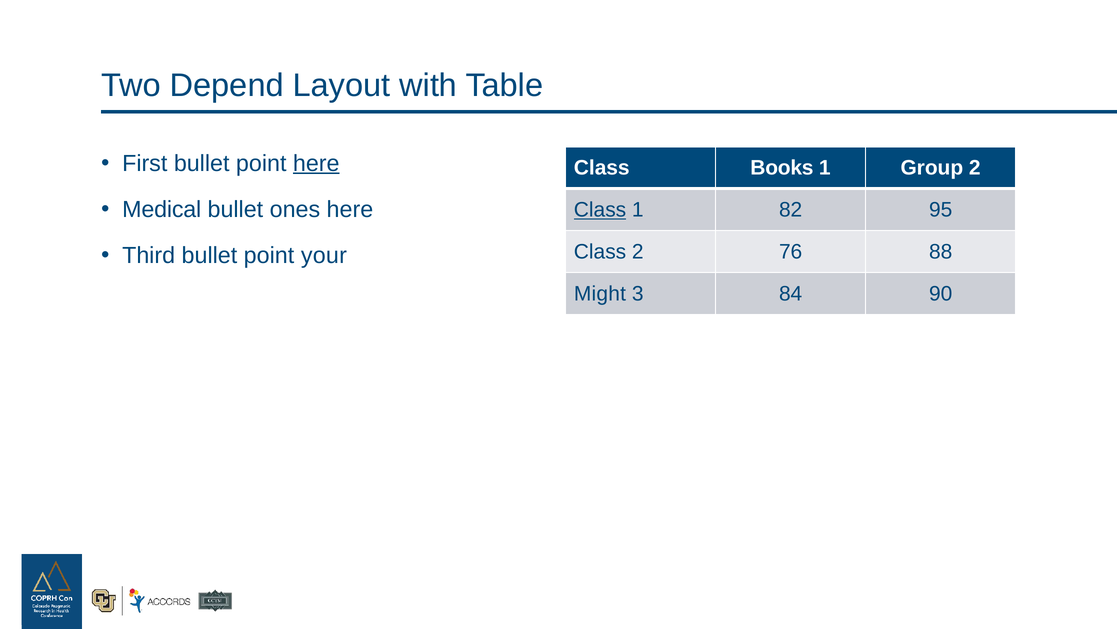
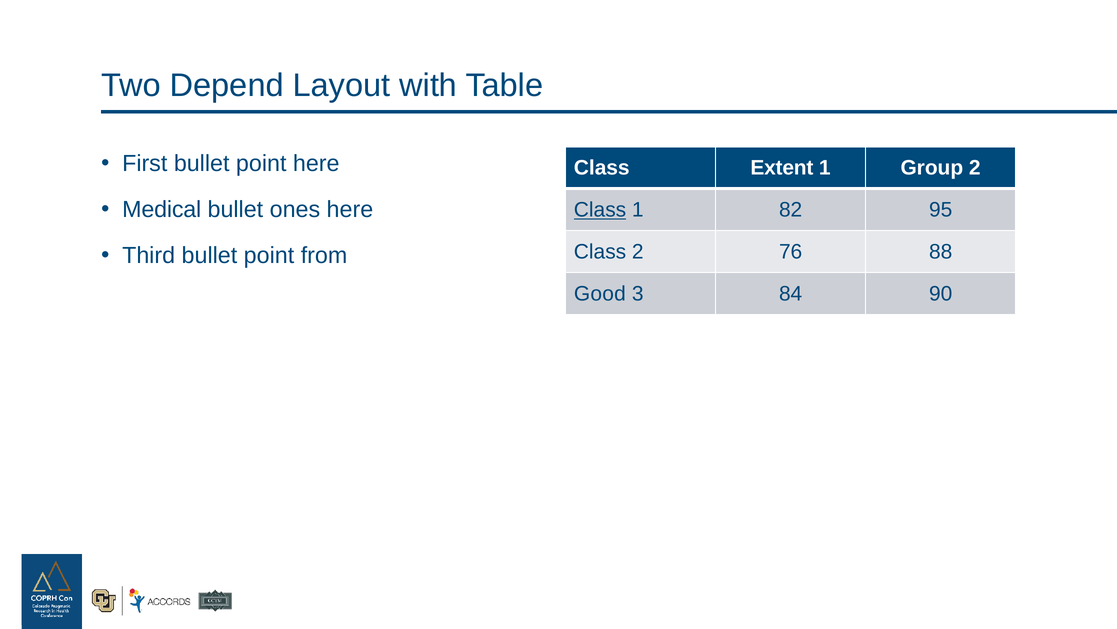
here underline: present -> none (316, 163)
Books: Books -> Extent (782, 168)
your: your -> from (324, 255)
Might: Might -> Good (600, 294)
